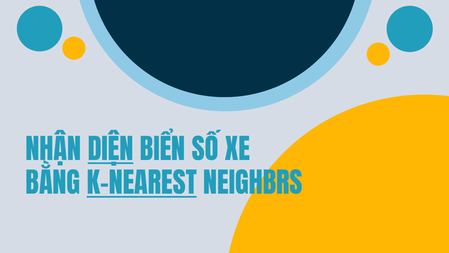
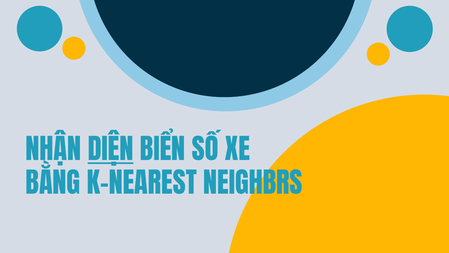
K-NEAREST underline: present -> none (142, 184)
